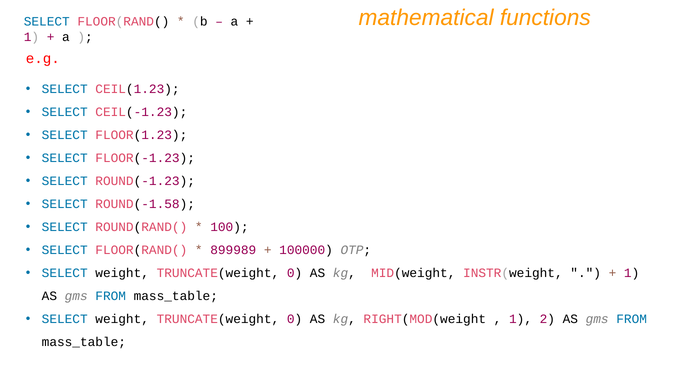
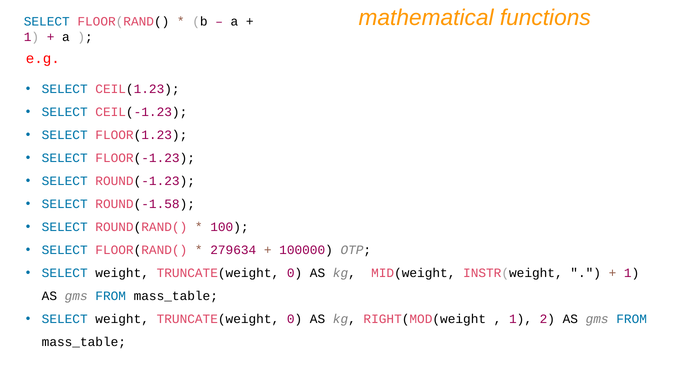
899989: 899989 -> 279634 (233, 250)
